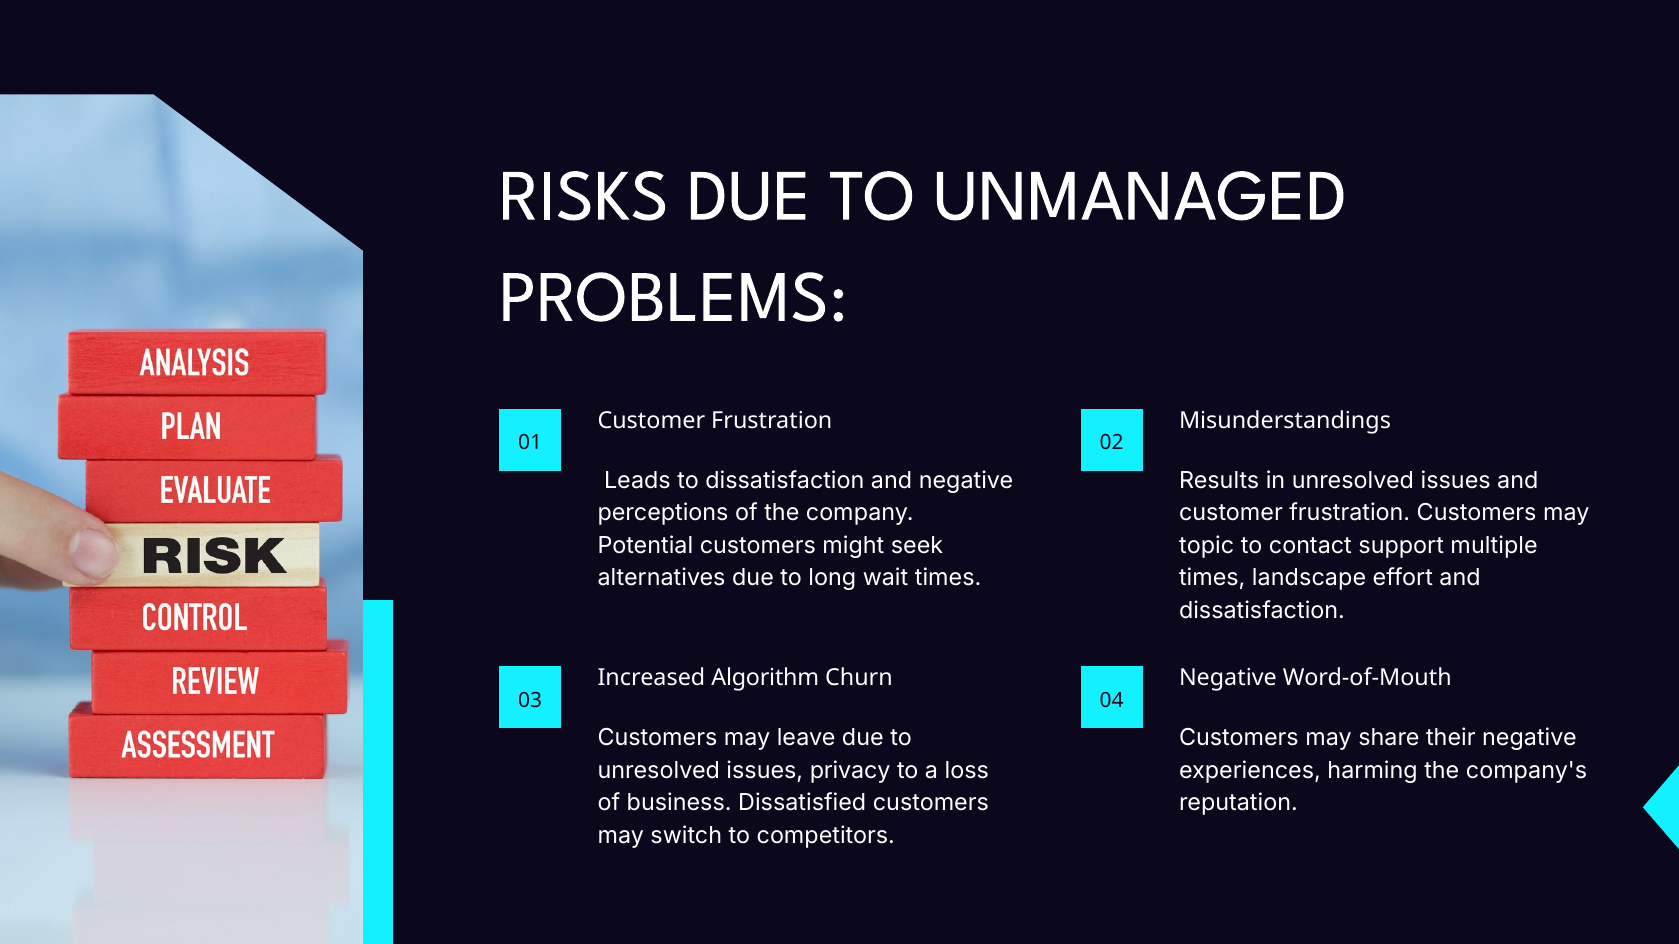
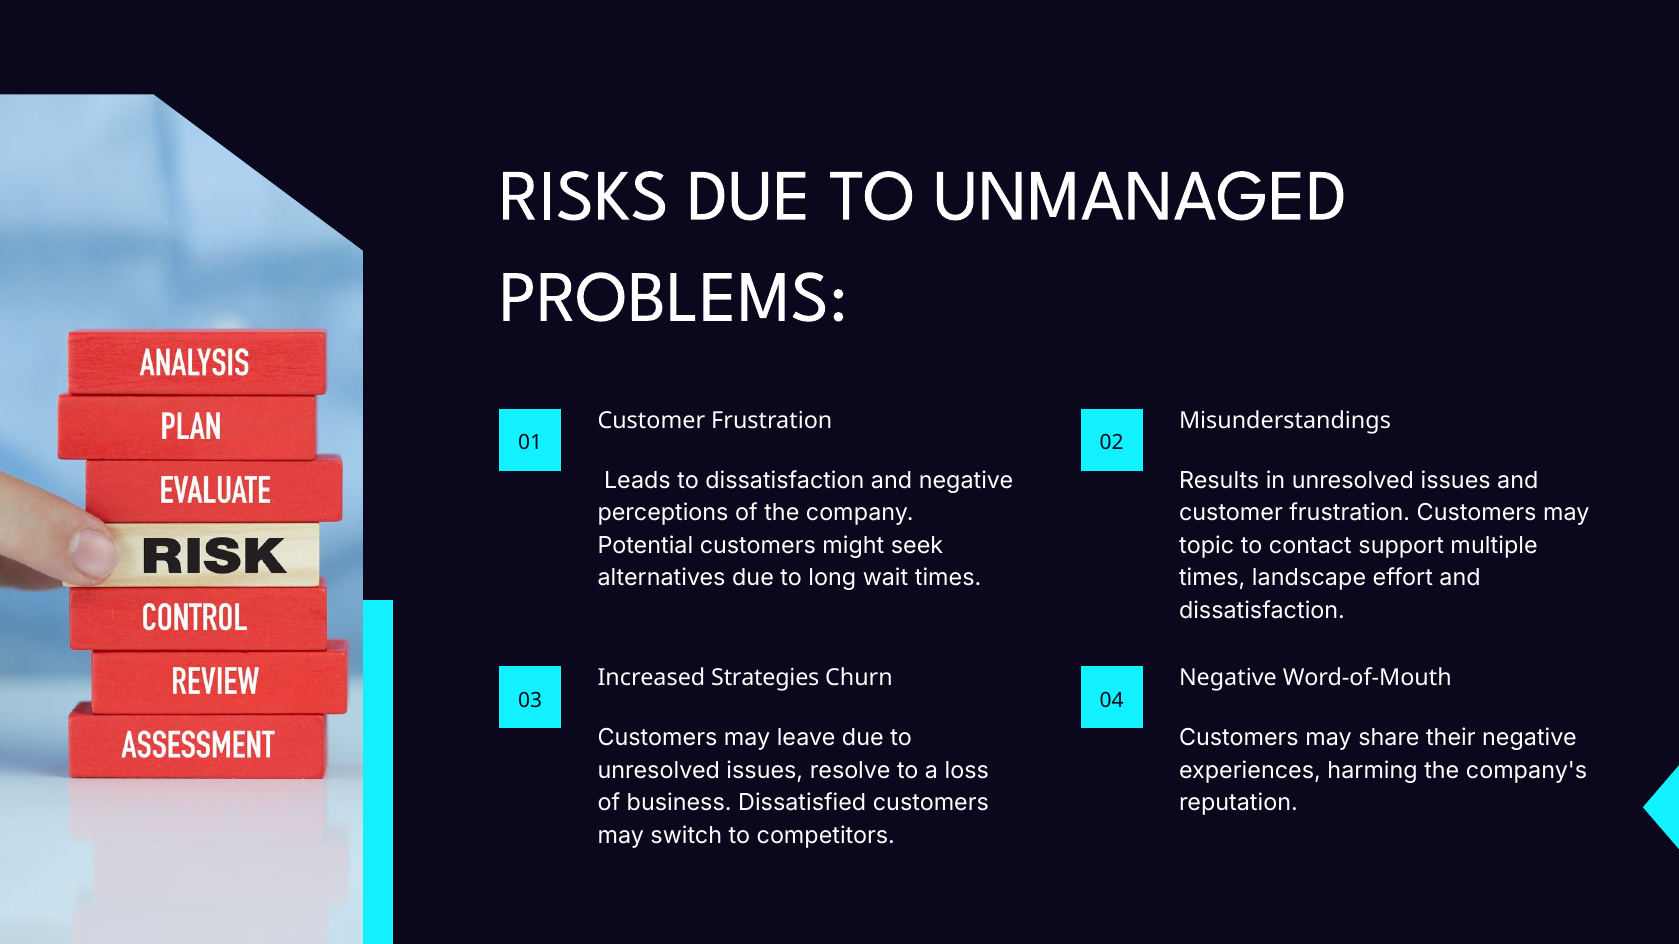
Algorithm: Algorithm -> Strategies (765, 679)
privacy: privacy -> resolve (850, 771)
